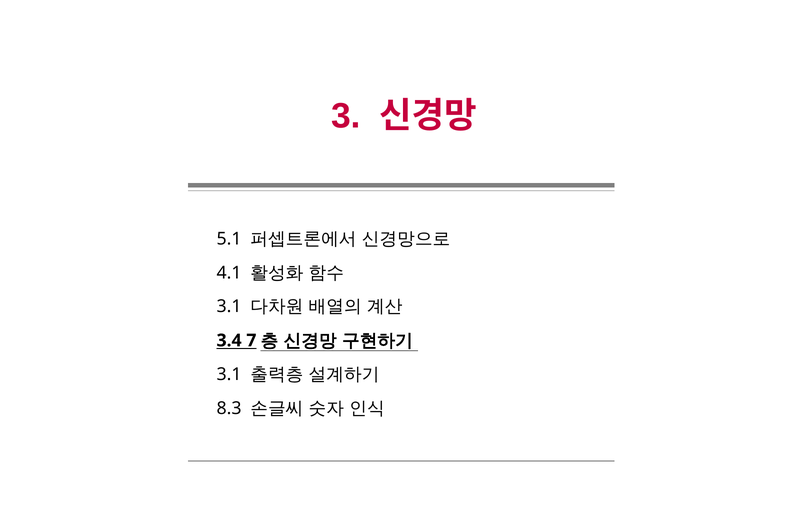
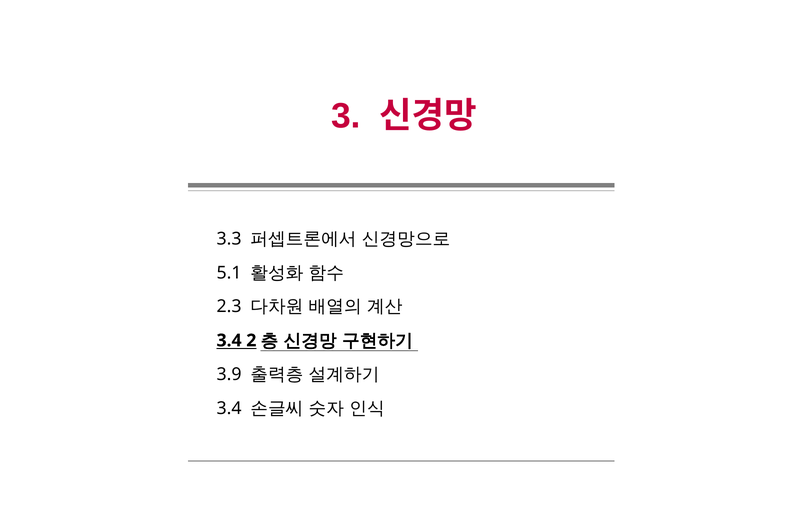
5.1: 5.1 -> 3.3 (229, 239)
4.1: 4.1 -> 5.1 (229, 273)
3.1: 3.1 -> 2.3 (229, 307)
7: 7 -> 2 (251, 341)
3.1: 3.1 -> 3.9 (229, 375)
8.3: 8.3 -> 3.4 (229, 408)
